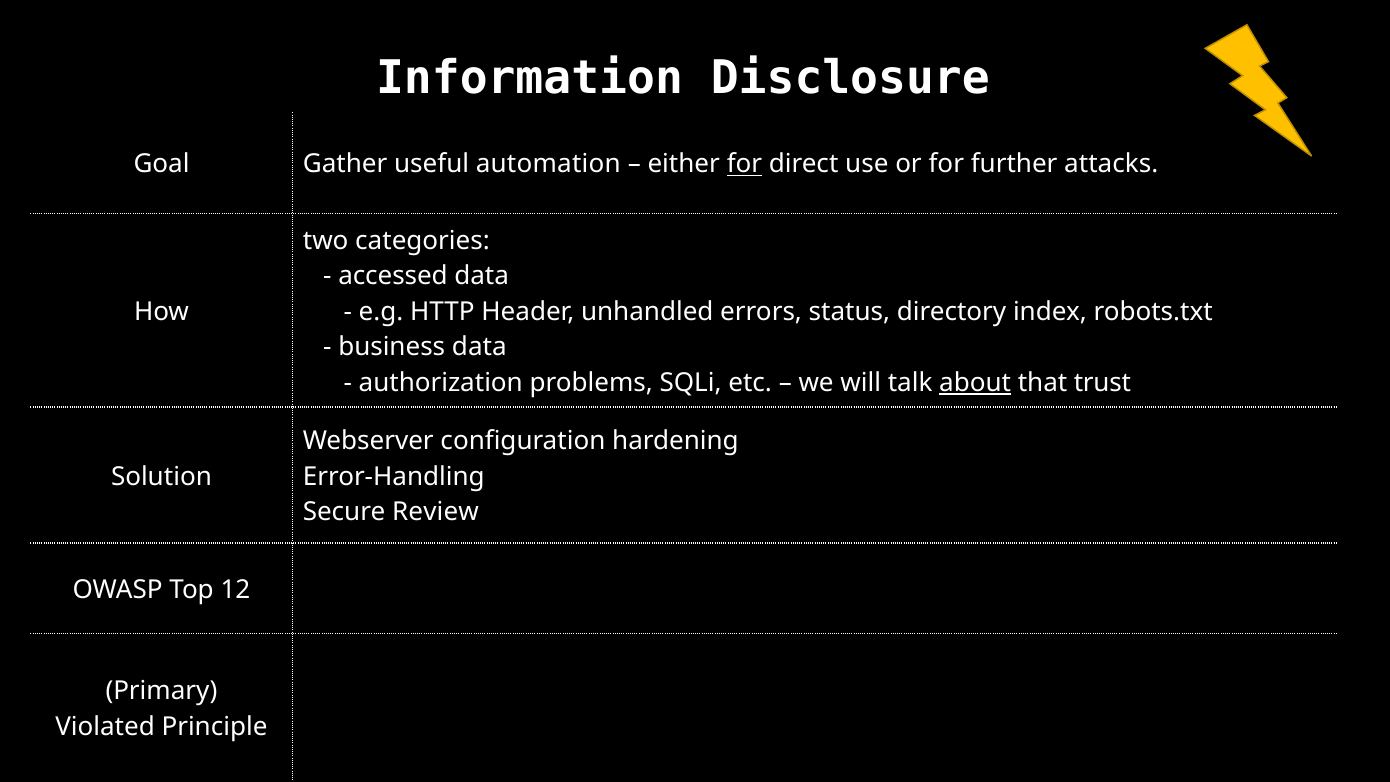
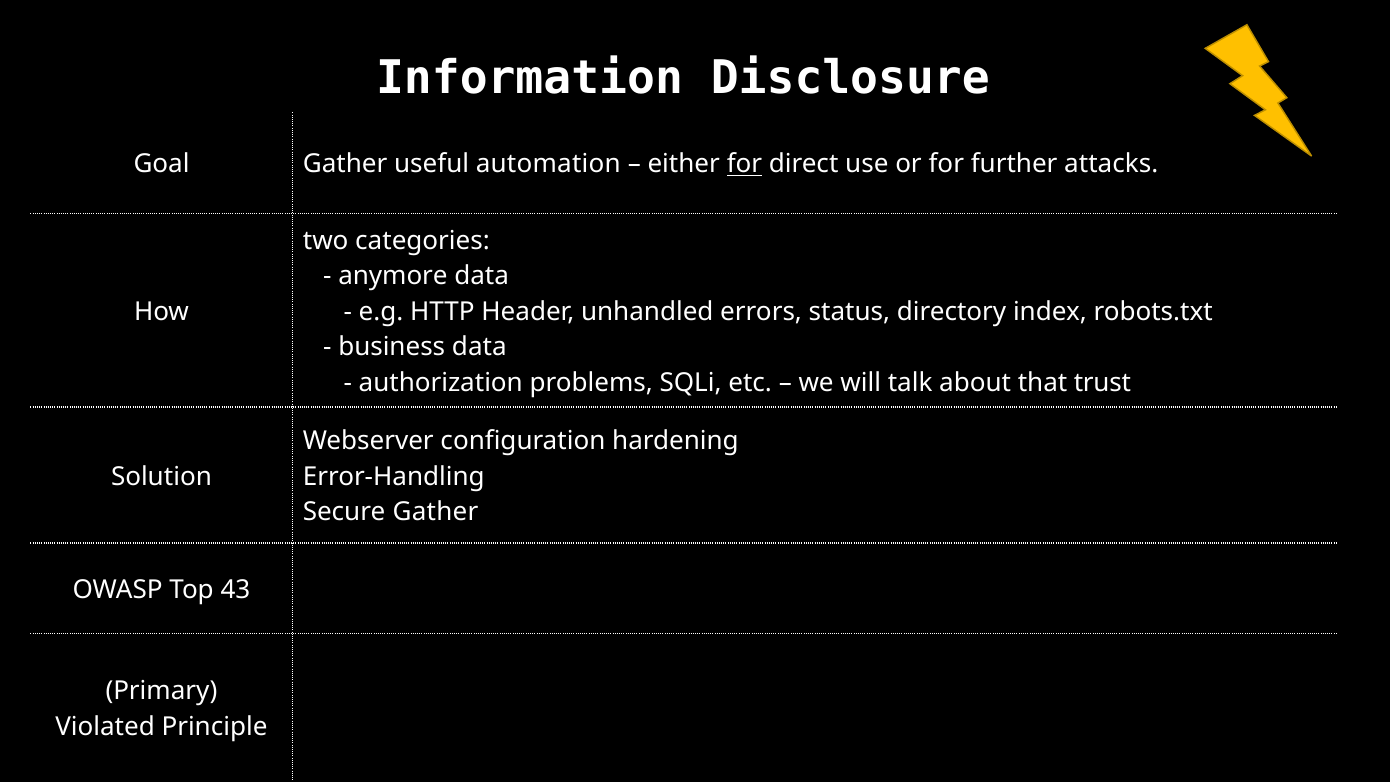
accessed: accessed -> anymore (393, 276)
about underline: present -> none (975, 382)
Secure Review: Review -> Gather (435, 512)
12: 12 -> 43 (235, 590)
